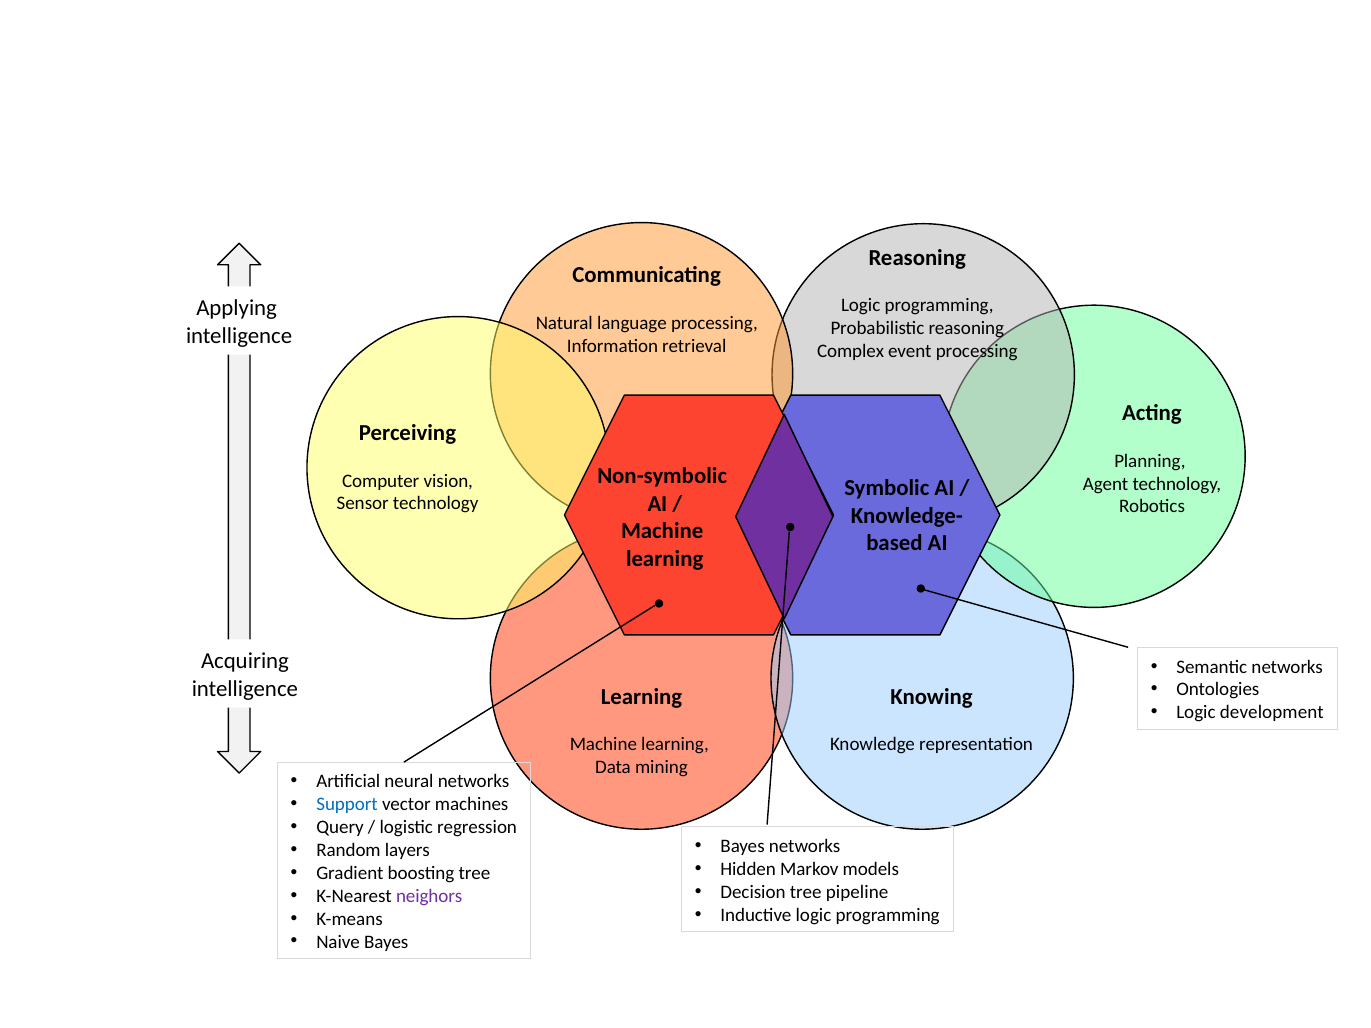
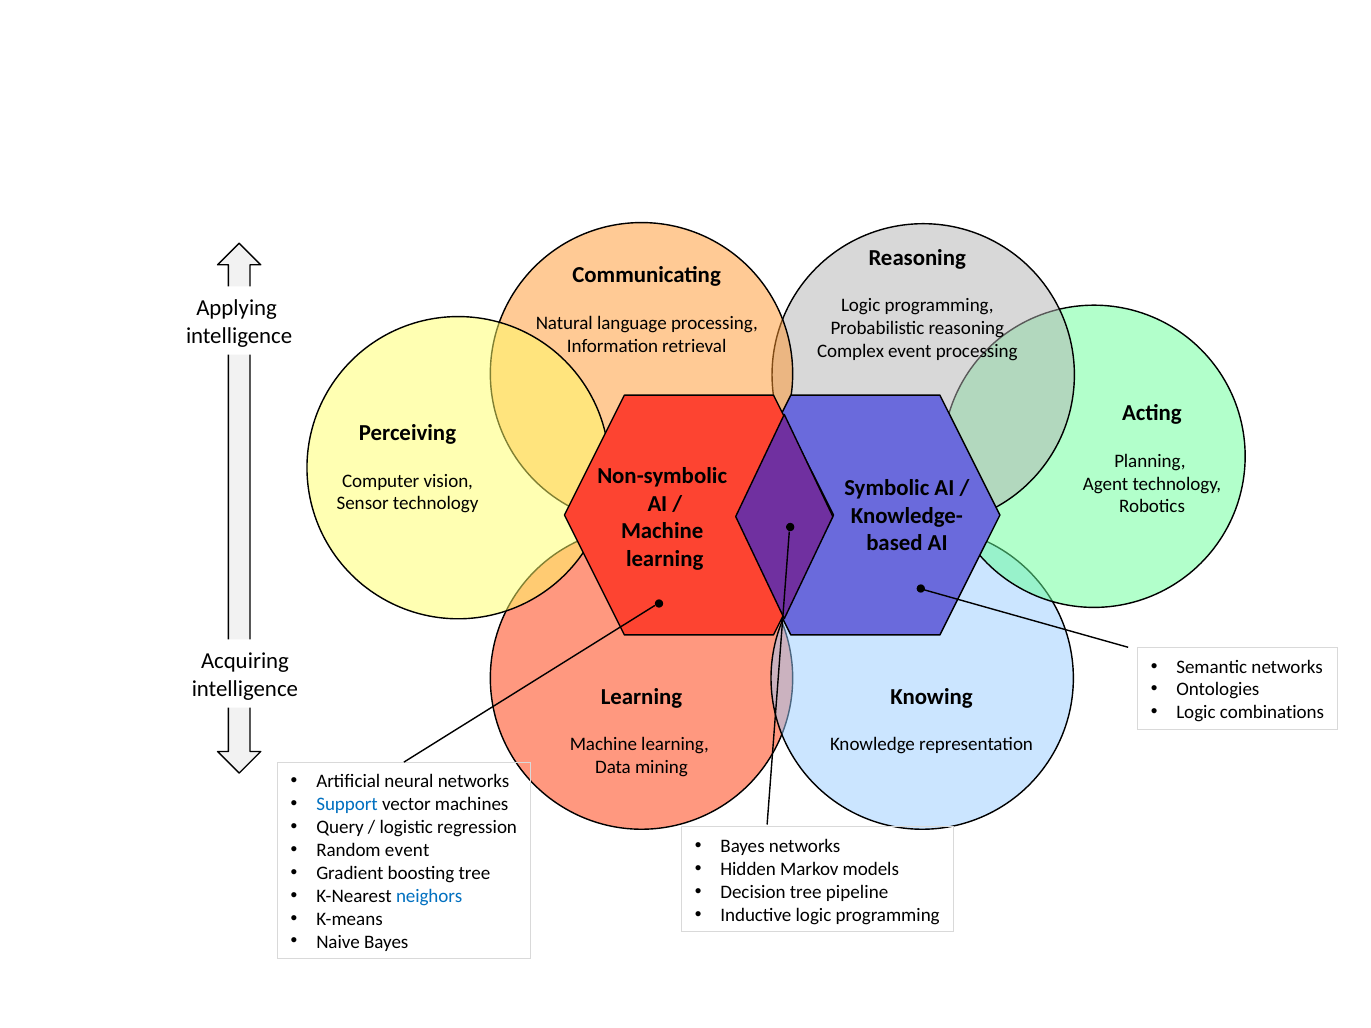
development: development -> combinations (1272, 713)
Random layers: layers -> event (407, 850)
neighors colour: purple -> blue (429, 896)
